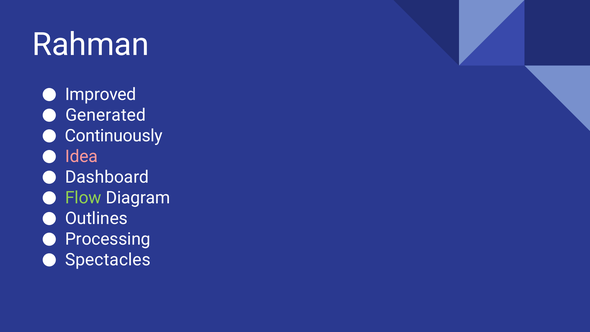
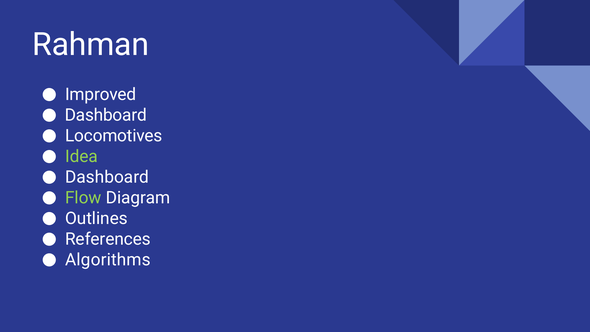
Generated: Generated -> Dashboard (106, 115)
Continuously: Continuously -> Locomotives (114, 136)
Idea colour: pink -> light green (82, 156)
Processing: Processing -> References (108, 239)
Spectacles: Spectacles -> Algorithms (108, 260)
